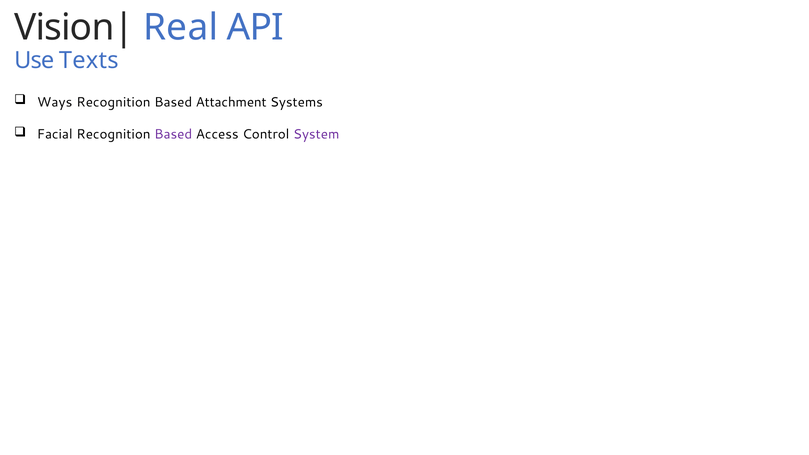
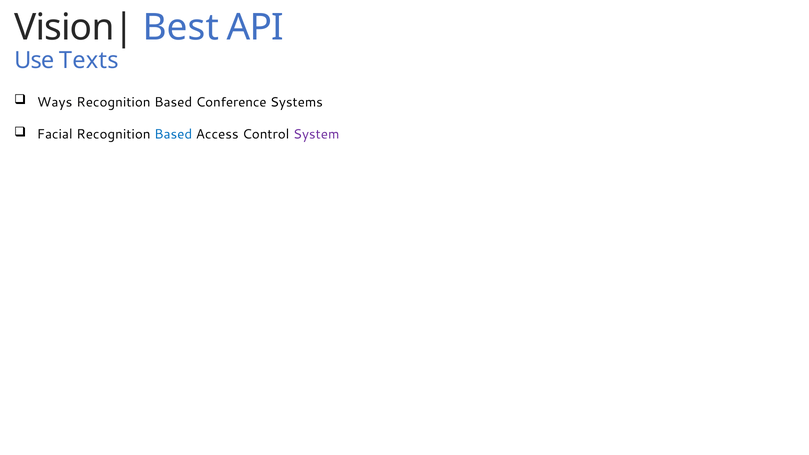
Real: Real -> Best (181, 27)
Attachment: Attachment -> Conference (231, 102)
Based colour: purple -> blue (173, 134)
